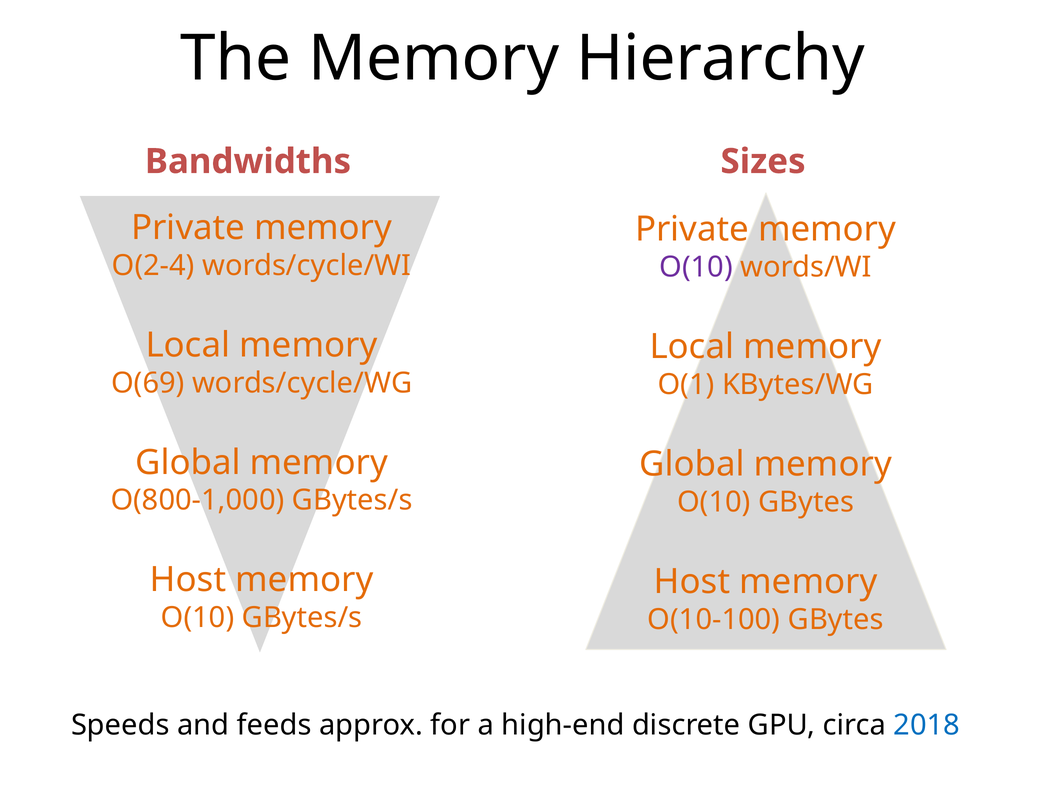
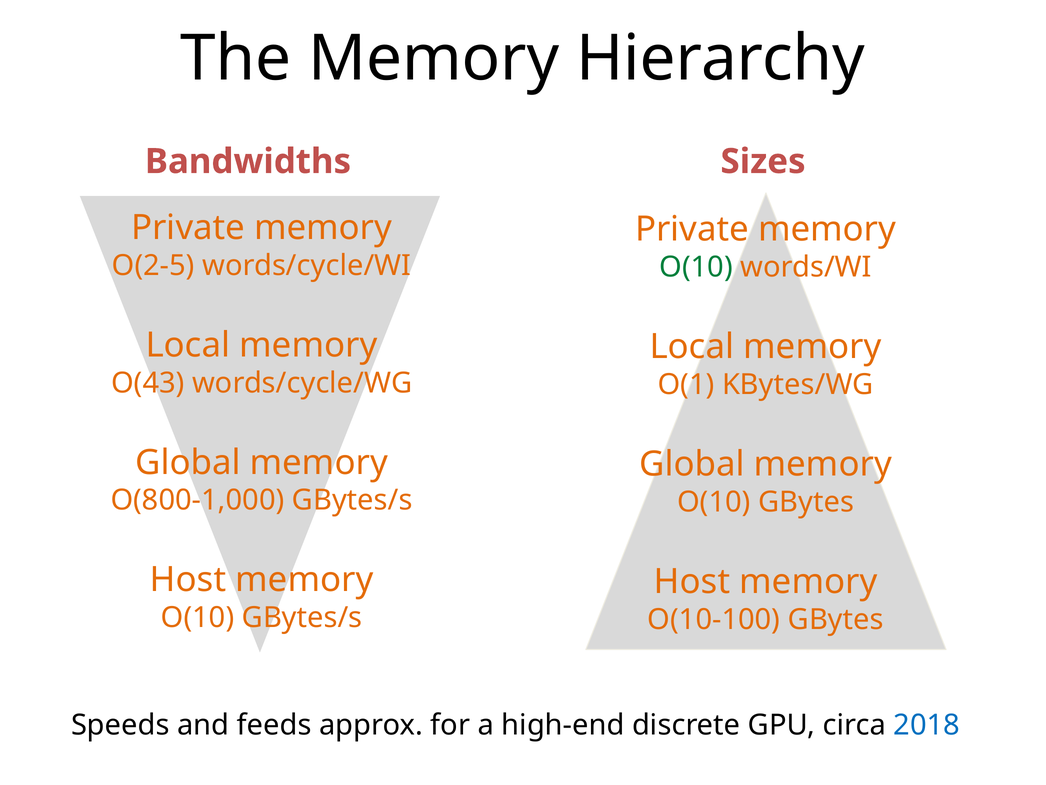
O(2-4: O(2-4 -> O(2-5 (153, 265)
O(10 colour: purple -> green (696, 267)
O(69: O(69 -> O(43 (148, 383)
